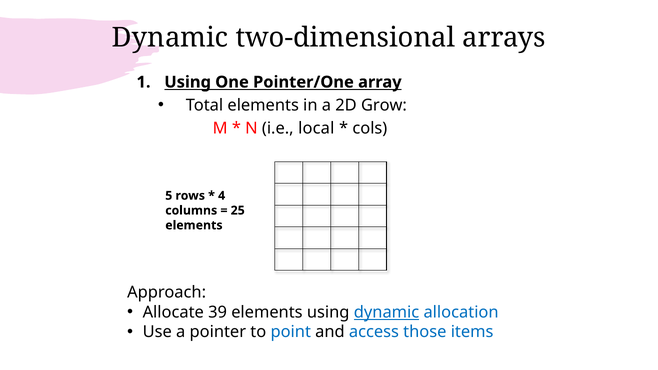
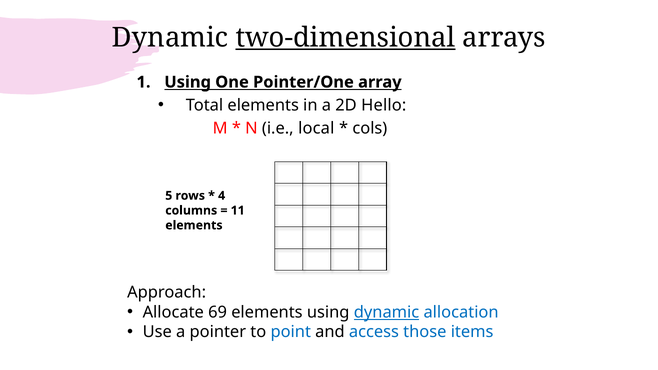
two-dimensional underline: none -> present (345, 38)
Grow: Grow -> Hello (384, 105)
25: 25 -> 11 (238, 211)
39: 39 -> 69 (218, 312)
